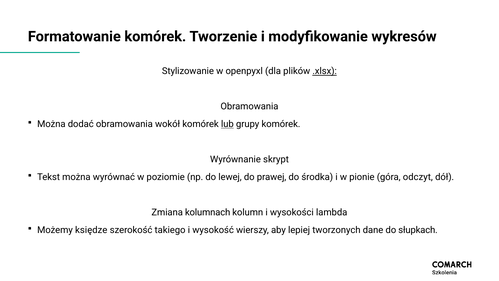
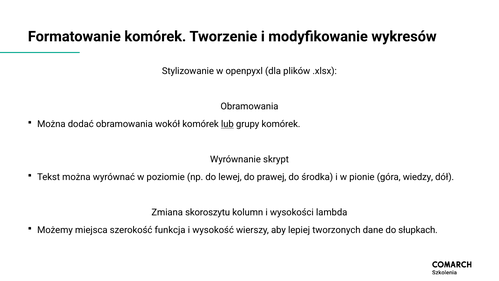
.xlsx underline: present -> none (325, 71)
odczyt: odczyt -> wiedzy (418, 177)
kolumnach: kolumnach -> skoroszytu (208, 212)
księdze: księdze -> miejsca (91, 230)
takiego: takiego -> funkcja (170, 230)
